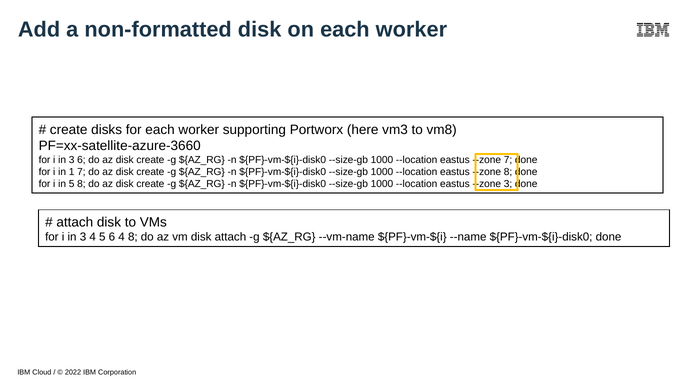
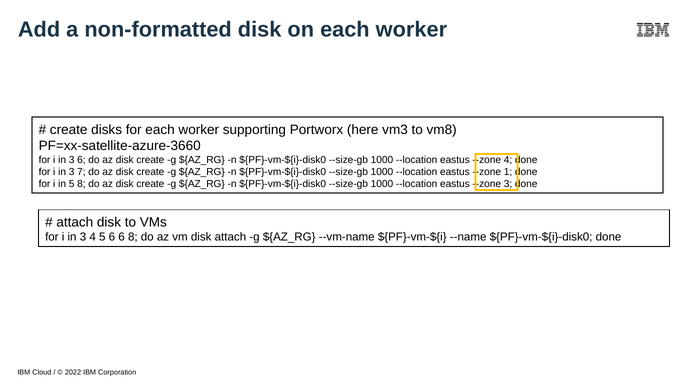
--zone 7: 7 -> 4 (508, 160)
1: 1 -> 3 (72, 172)
--zone 8: 8 -> 1 (508, 172)
6 4: 4 -> 6 (122, 237)
